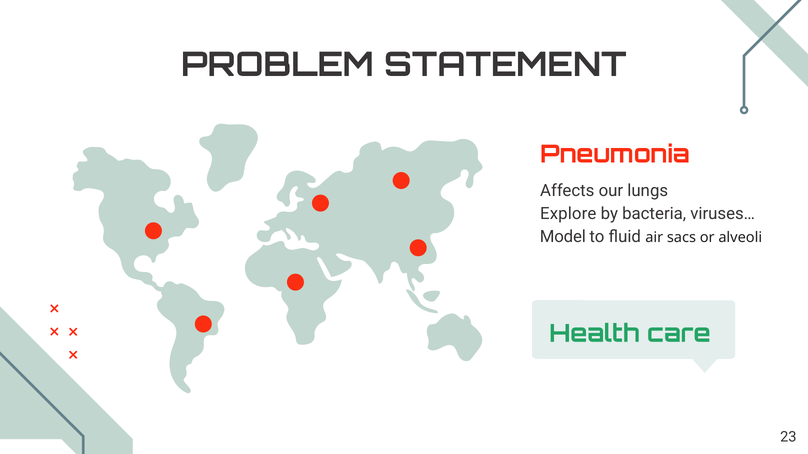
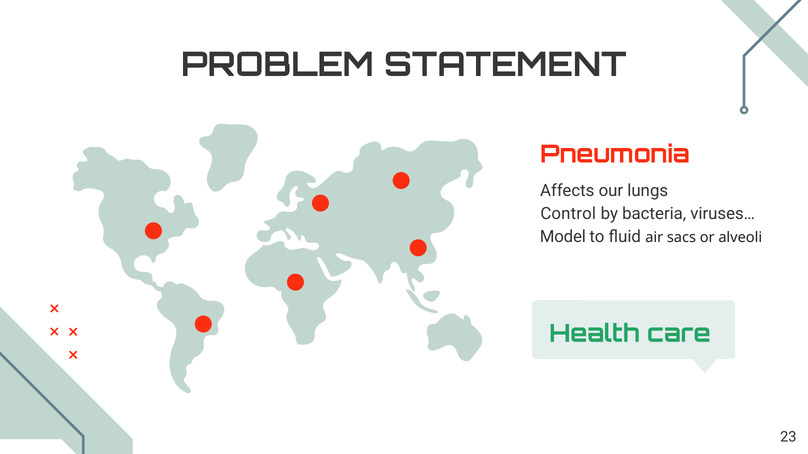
Explore: Explore -> Control (568, 214)
